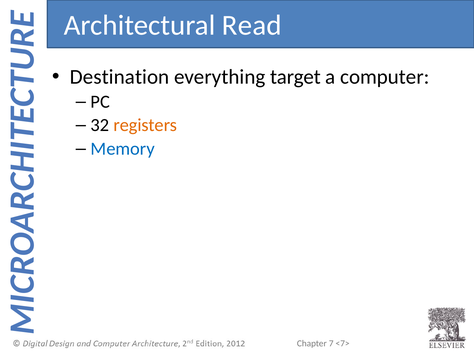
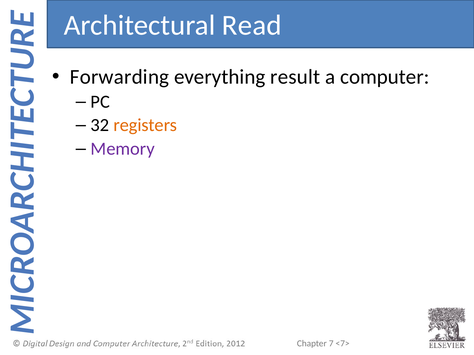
Destination: Destination -> Forwarding (120, 77)
target: target -> result (295, 77)
Memory colour: blue -> purple (123, 149)
